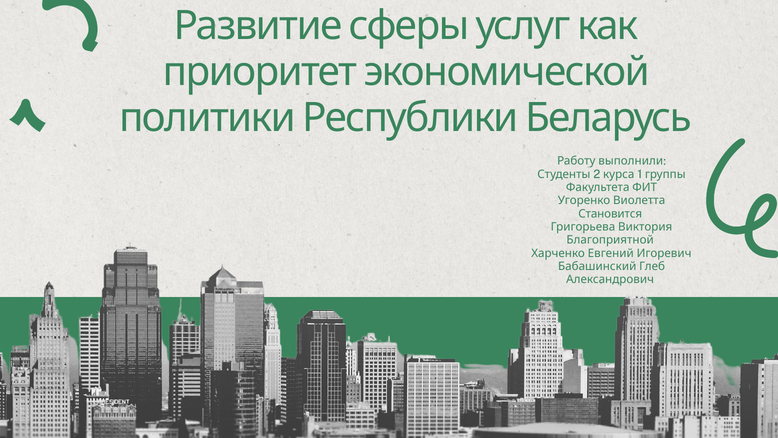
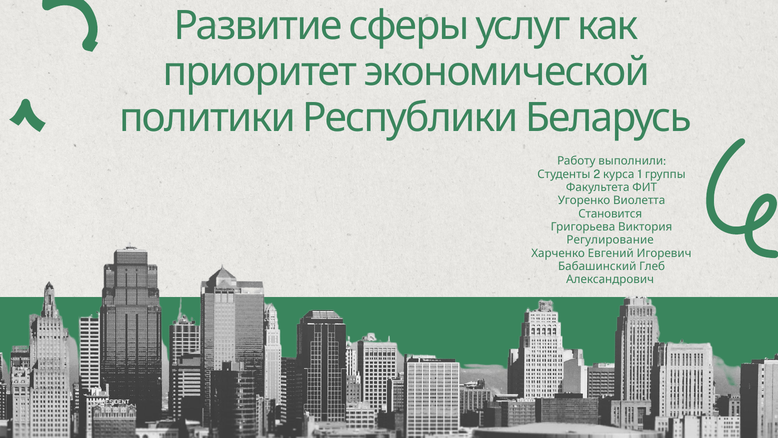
Благоприятной: Благоприятной -> Регулирование (610, 240)
